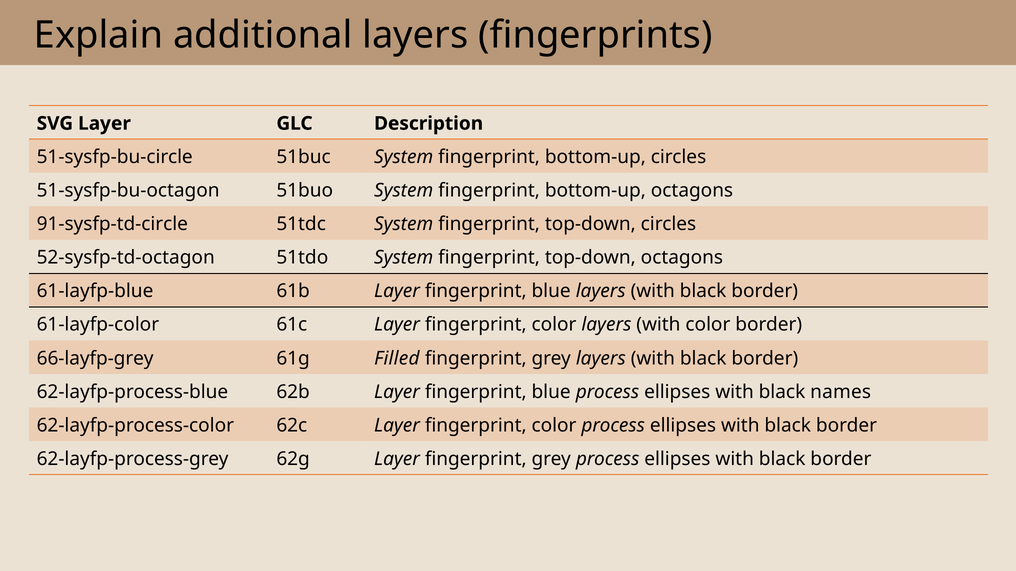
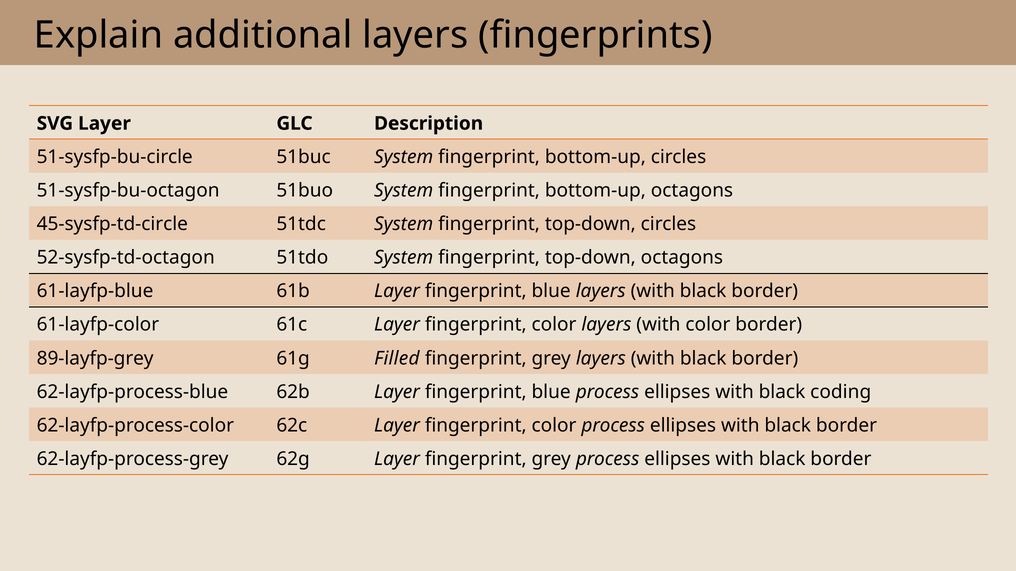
91-sysfp-td-circle: 91-sysfp-td-circle -> 45-sysfp-td-circle (112, 224)
66-layfp-grey: 66-layfp-grey -> 89-layfp-grey (95, 359)
names: names -> coding (841, 392)
